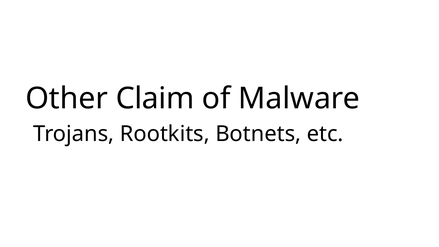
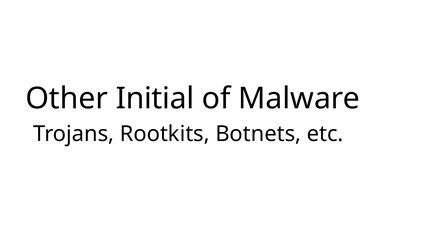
Claim: Claim -> Initial (155, 98)
